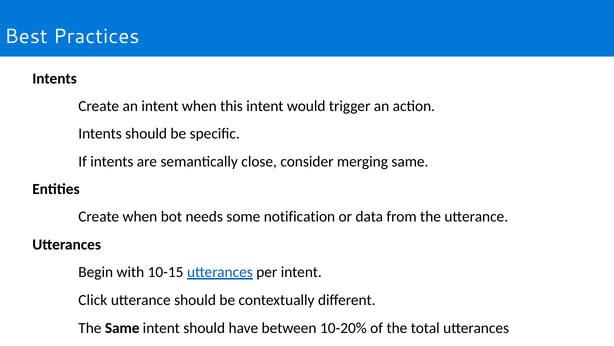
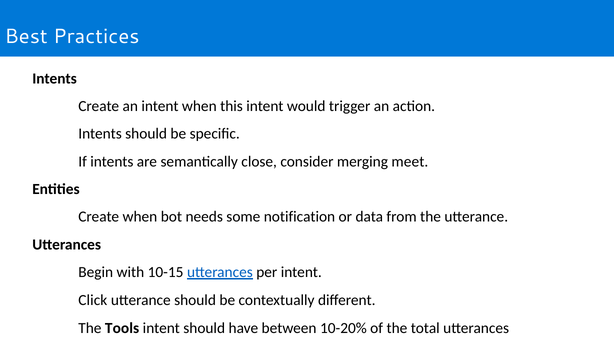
merging same: same -> meet (410, 161)
The Same: Same -> Tools (122, 327)
